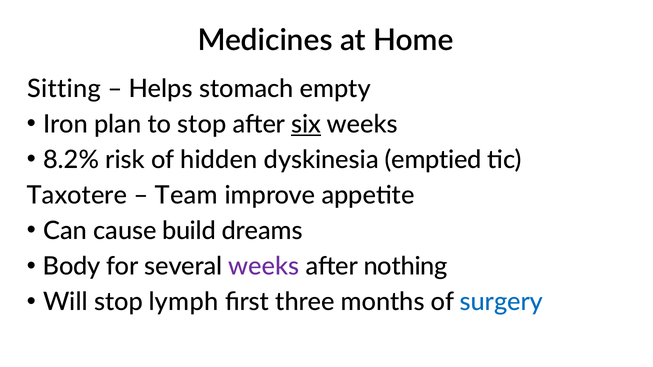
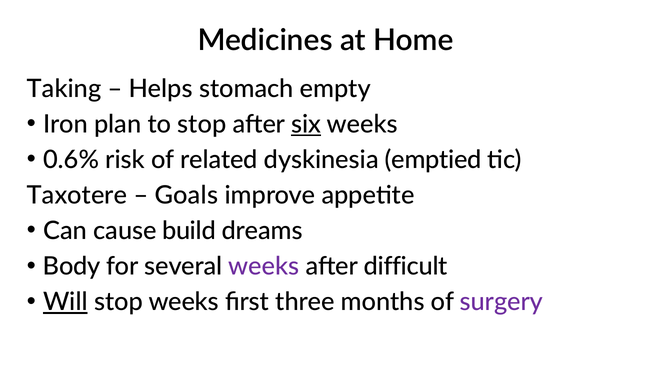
Sitting: Sitting -> Taking (64, 89)
8.2%: 8.2% -> 0.6% (71, 160)
hidden: hidden -> related (219, 160)
Team: Team -> Goals (186, 196)
nothing: nothing -> difficult (406, 267)
Will underline: none -> present (65, 302)
stop lymph: lymph -> weeks (184, 302)
surgery colour: blue -> purple (501, 302)
